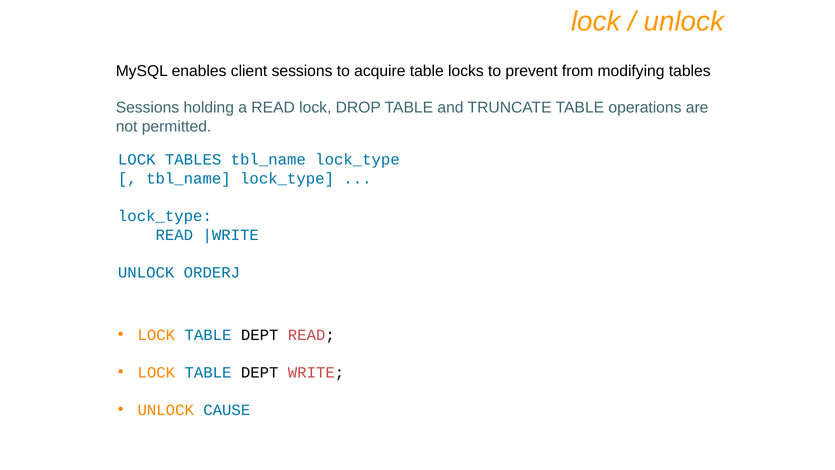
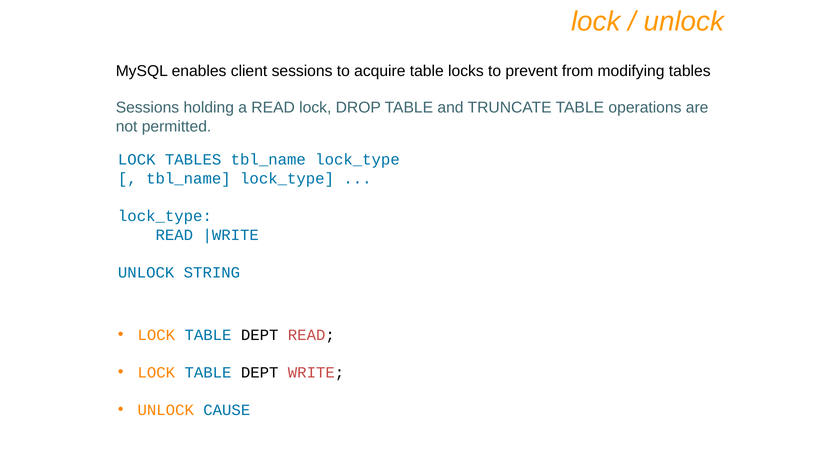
ORDERJ: ORDERJ -> STRING (212, 272)
